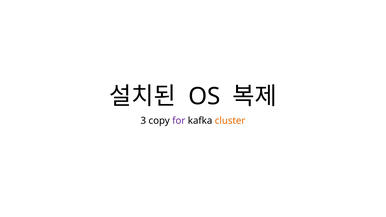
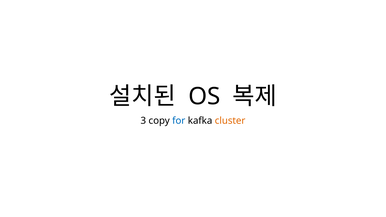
for colour: purple -> blue (179, 121)
